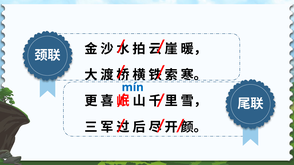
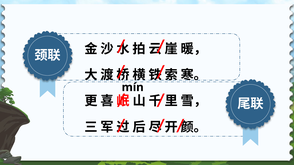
mín colour: blue -> black (133, 87)
